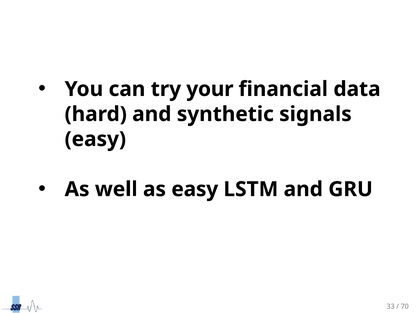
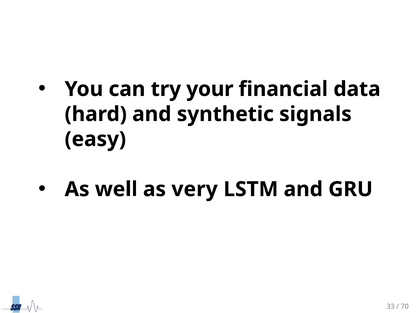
as easy: easy -> very (195, 189)
